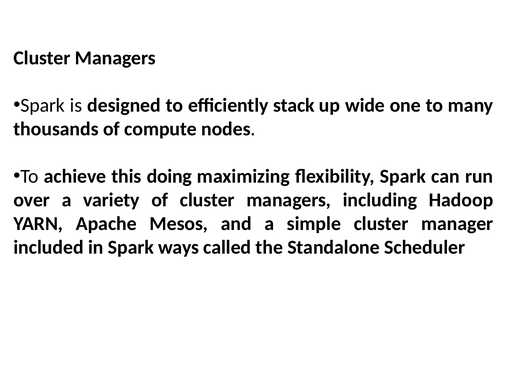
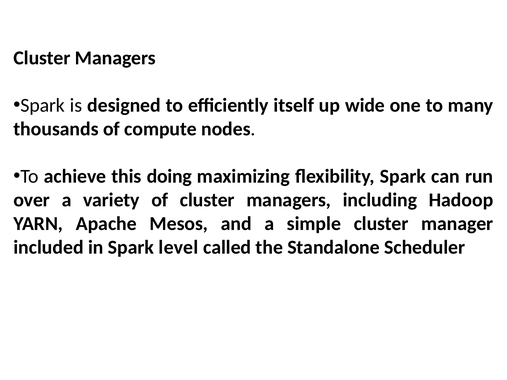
stack: stack -> itself (294, 105)
ways: ways -> level (178, 247)
